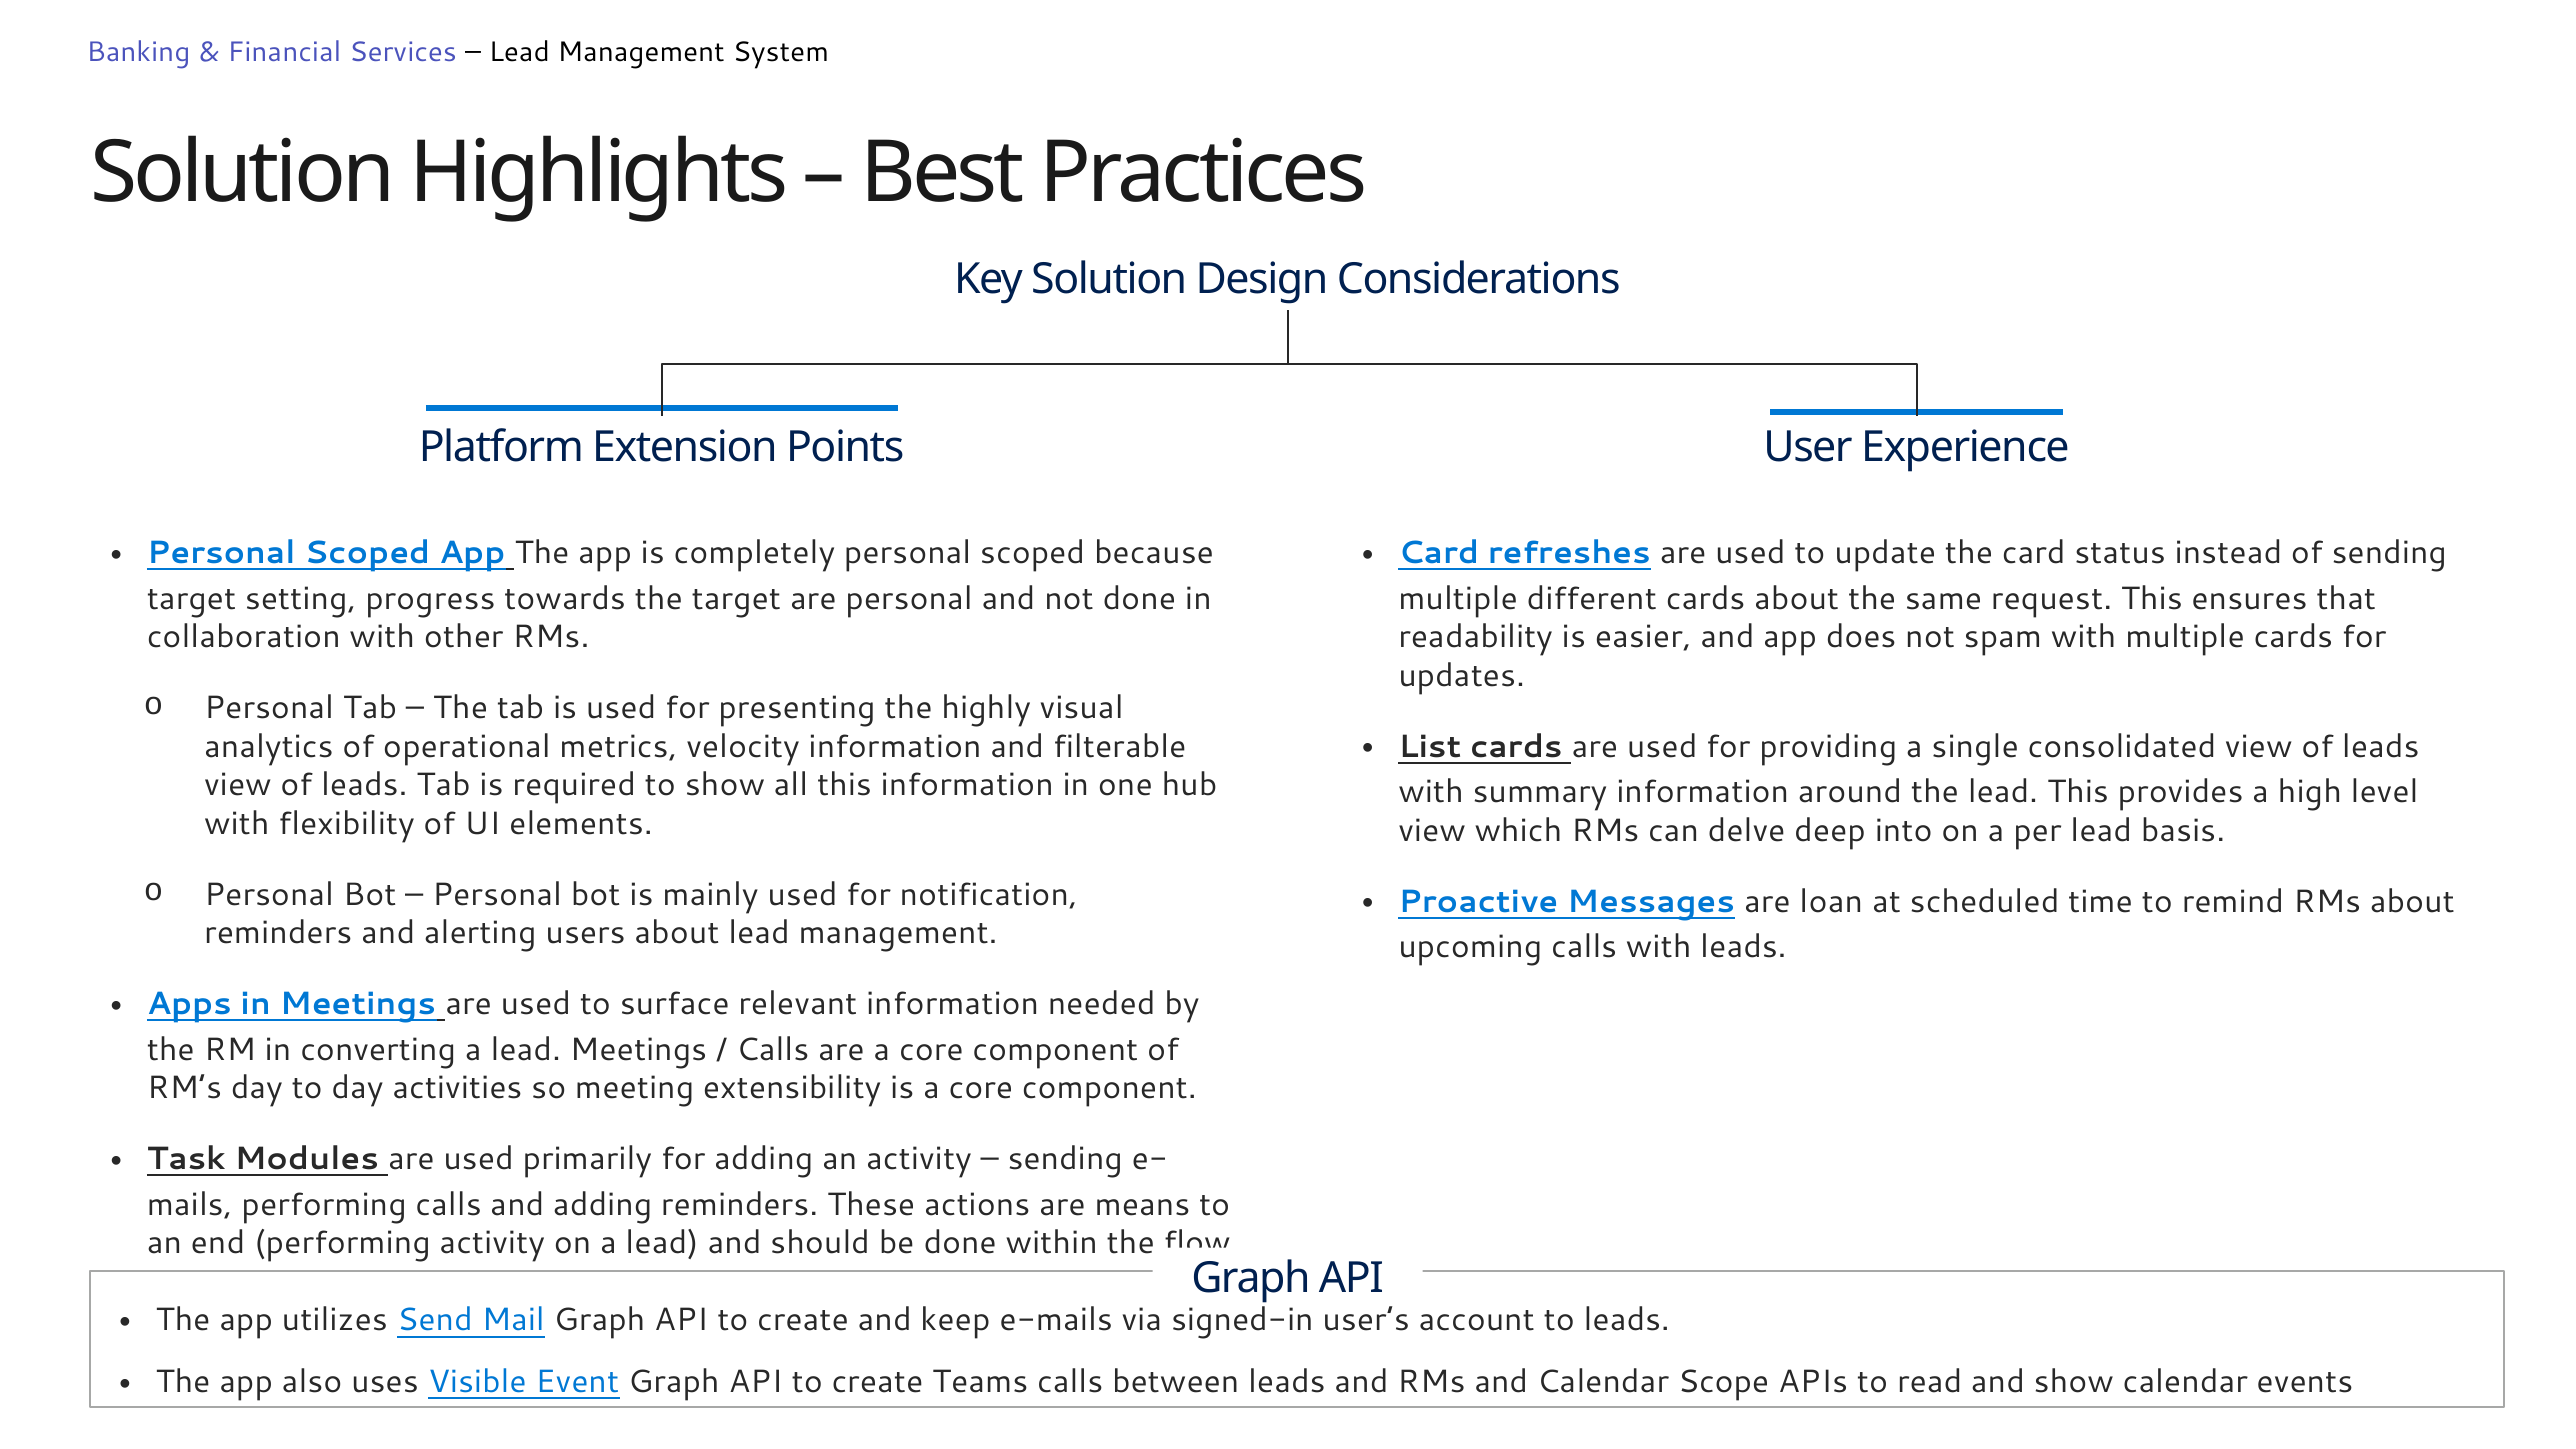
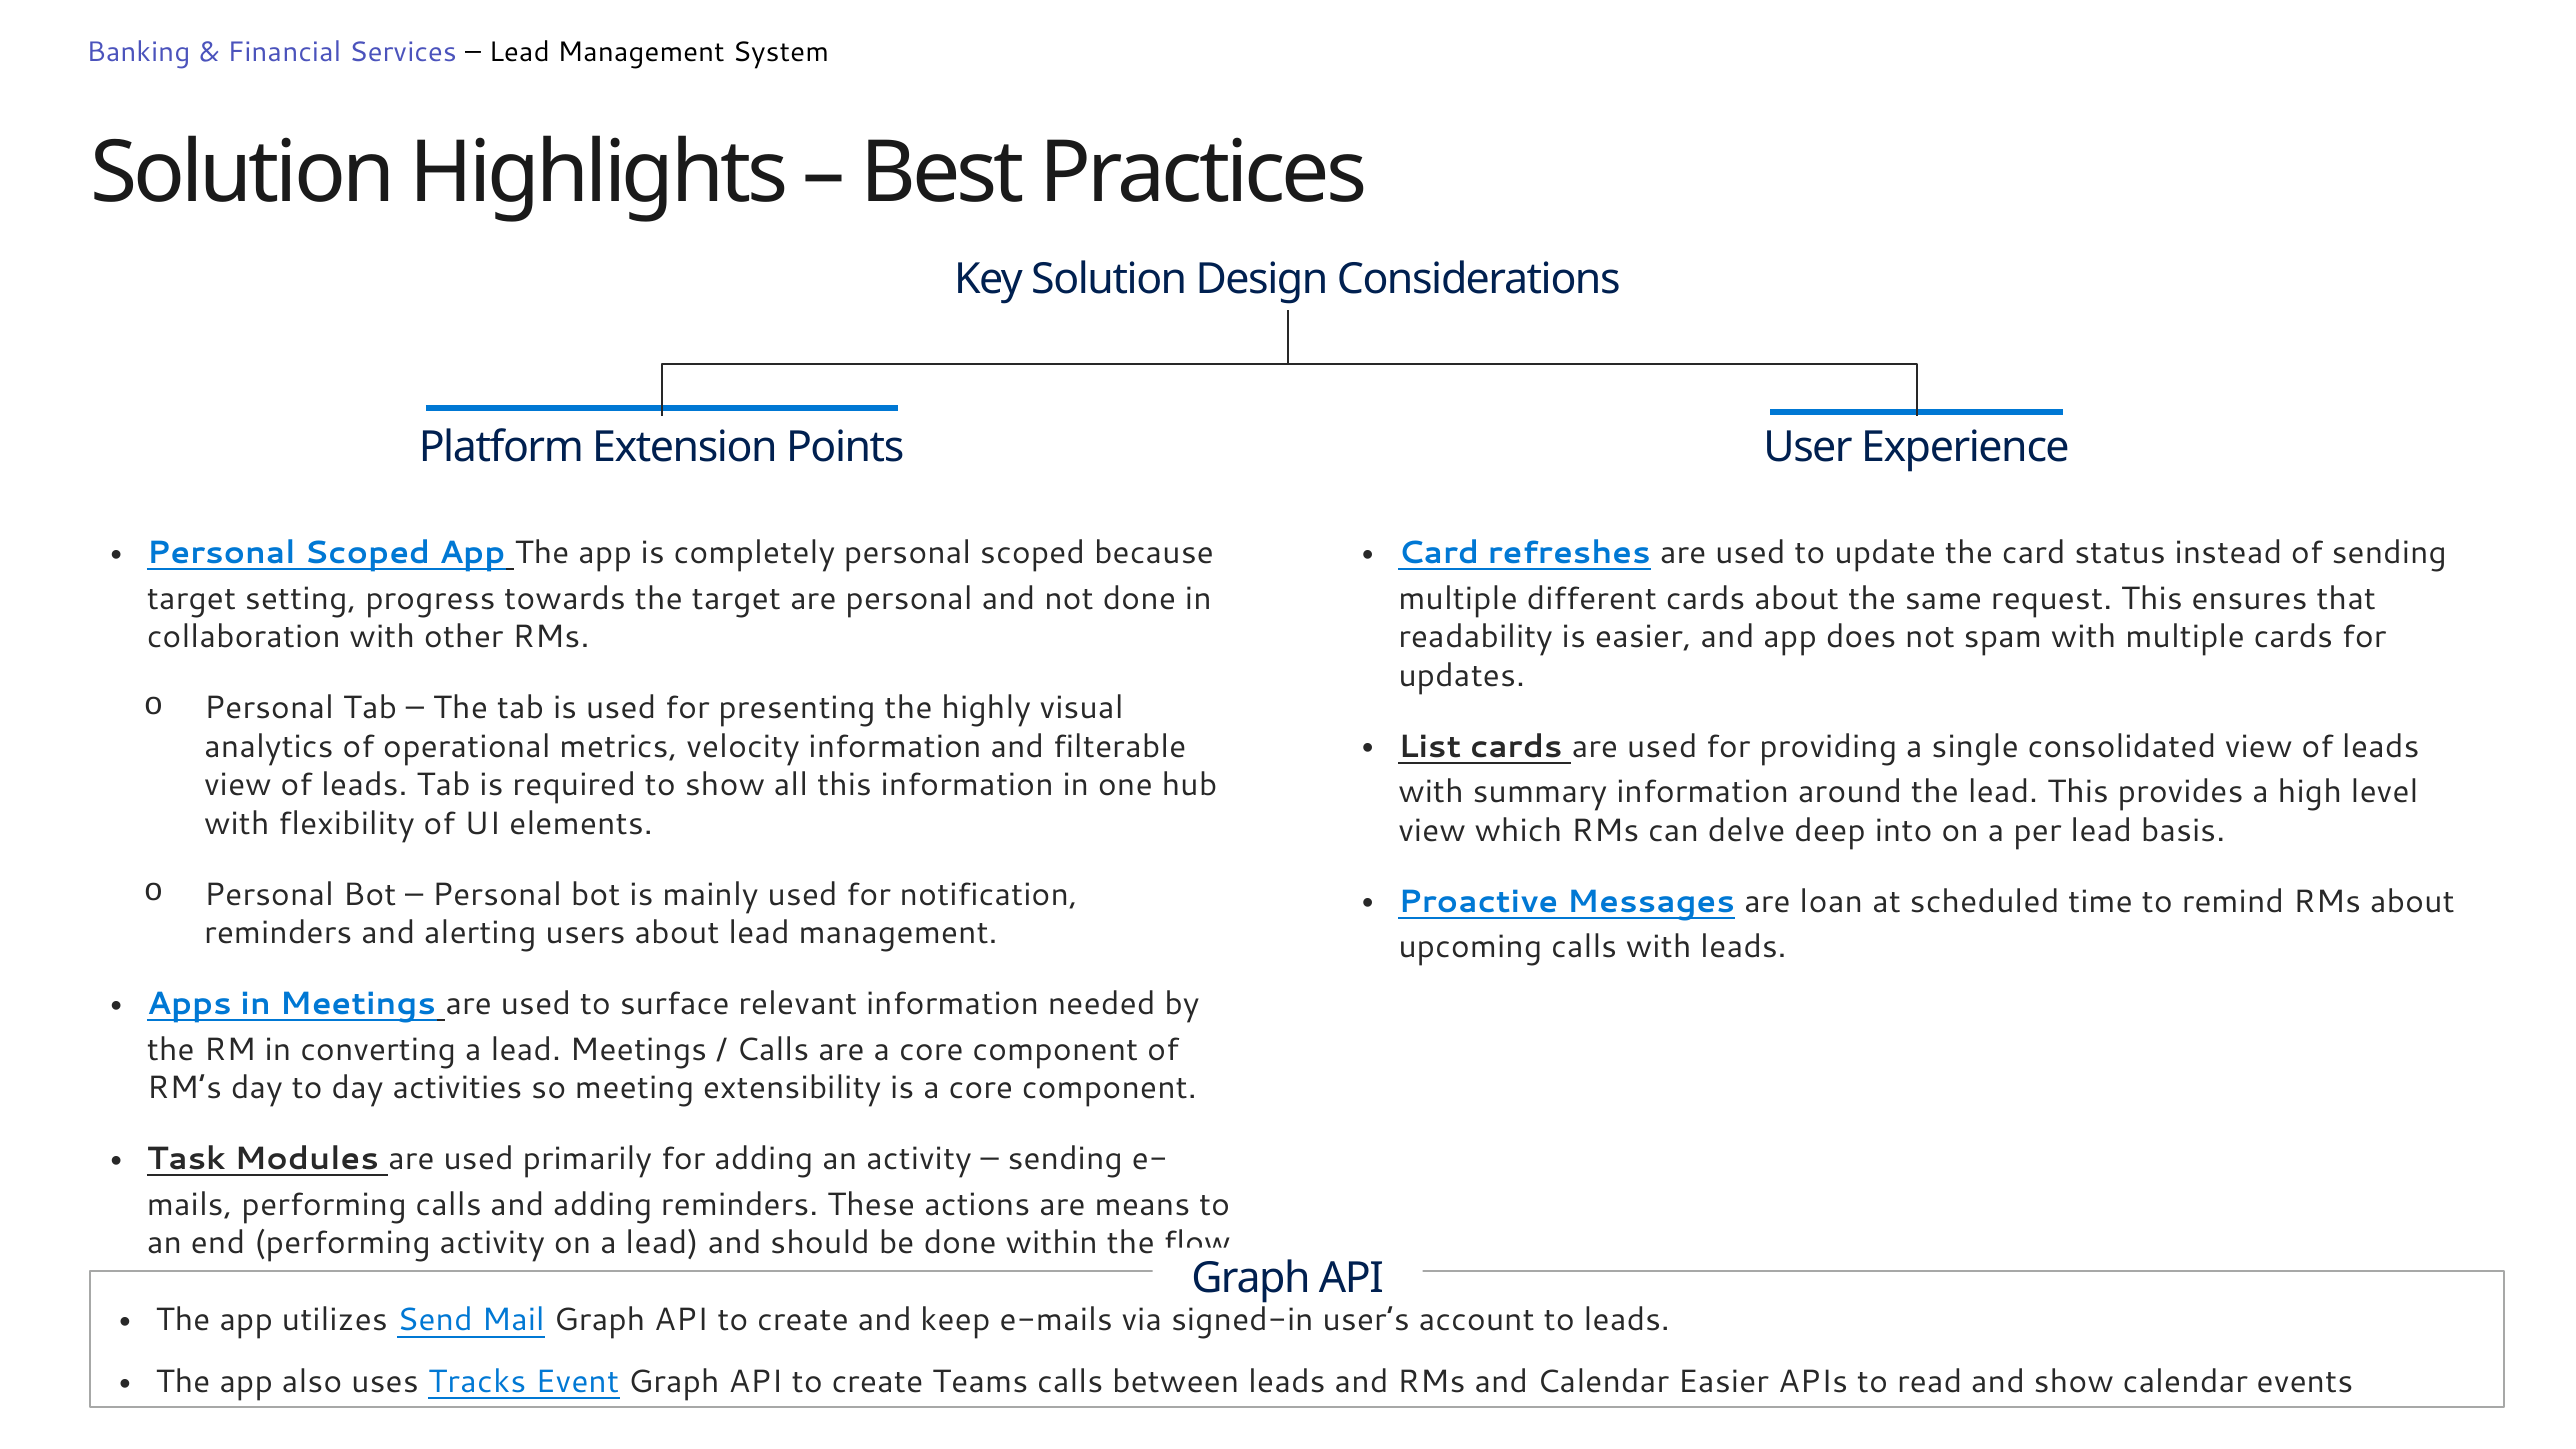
Visible: Visible -> Tracks (477, 1382)
Calendar Scope: Scope -> Easier (1723, 1382)
